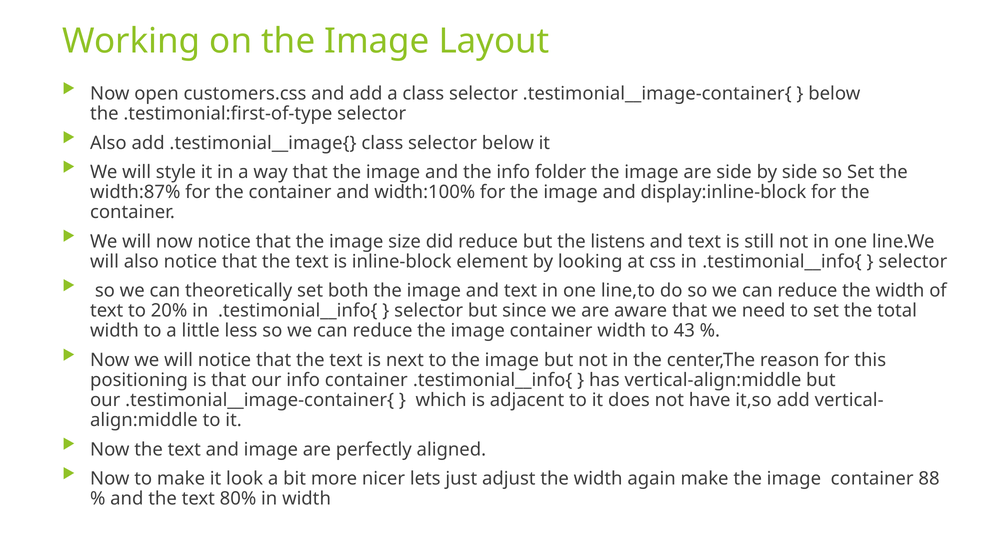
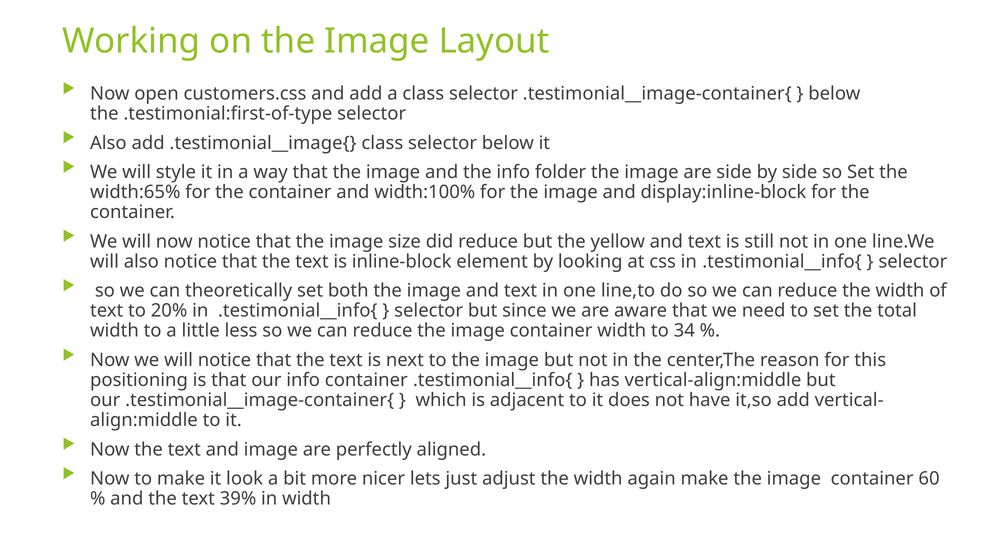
width:87%: width:87% -> width:65% (135, 192)
listens: listens -> yellow (618, 241)
43: 43 -> 34 (684, 331)
88: 88 -> 60 (929, 479)
80%: 80% -> 39% (238, 499)
